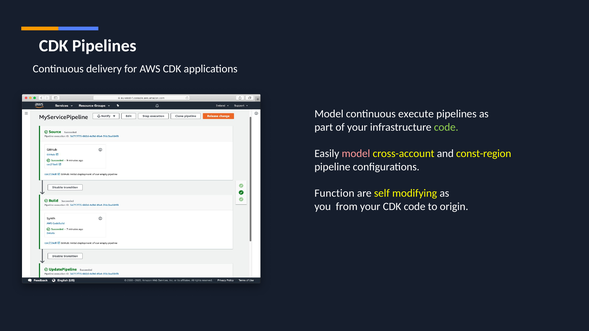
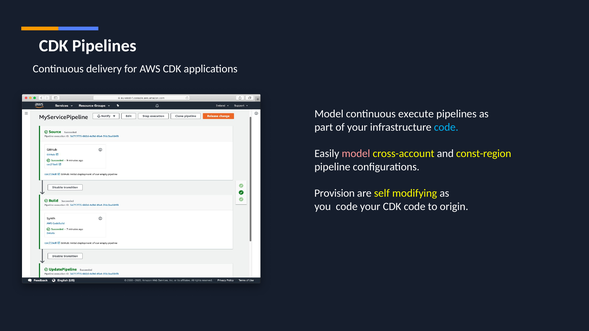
code colour: light green -> light blue (446, 127)
Function: Function -> Provision (335, 194)
you from: from -> code (347, 207)
